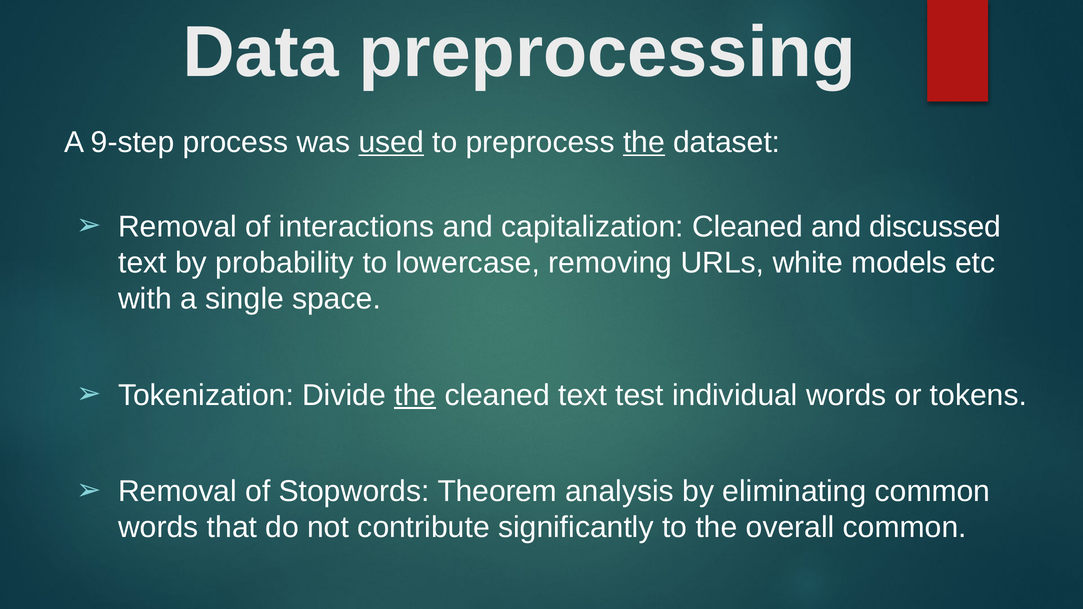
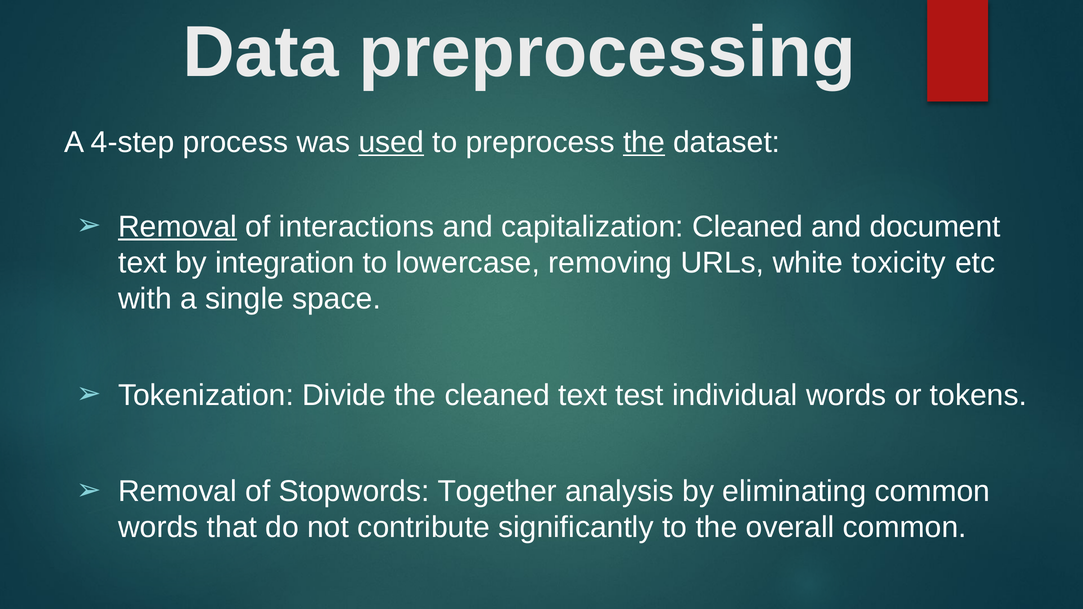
9-step: 9-step -> 4-step (133, 142)
Removal underline: none -> present (178, 227)
discussed: discussed -> document (935, 227)
probability: probability -> integration (285, 263)
models: models -> toxicity (899, 263)
the underline: present -> none (415, 395)
Theorem: Theorem -> Together (497, 491)
